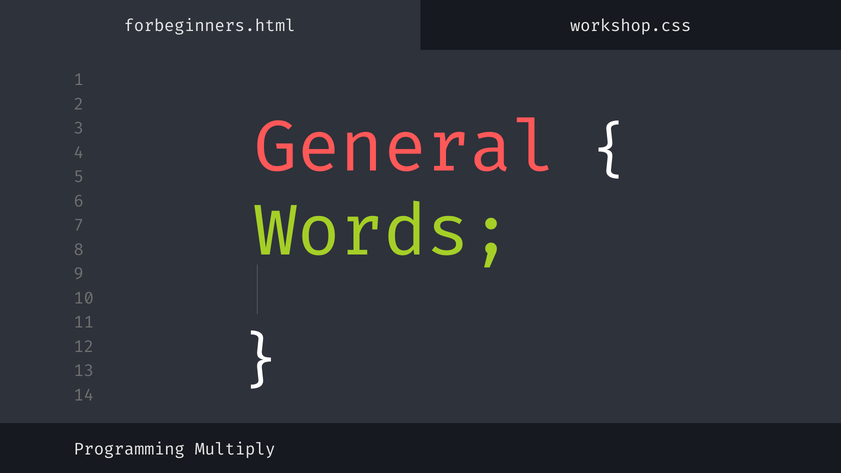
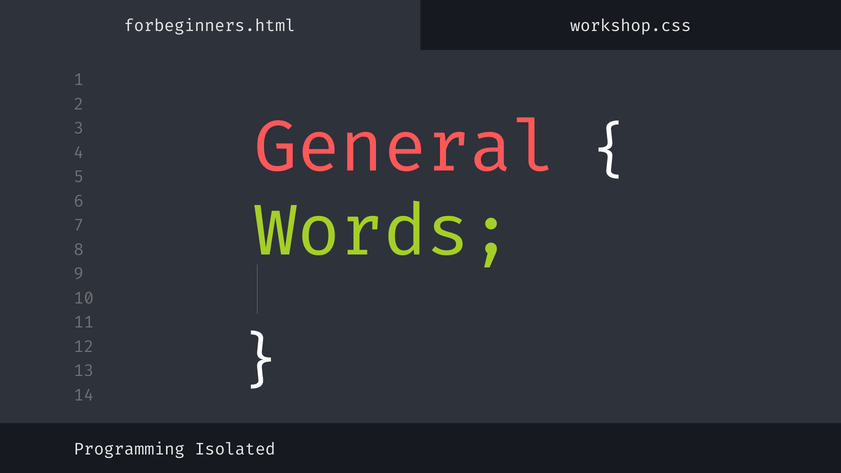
Multiply: Multiply -> Isolated (235, 449)
